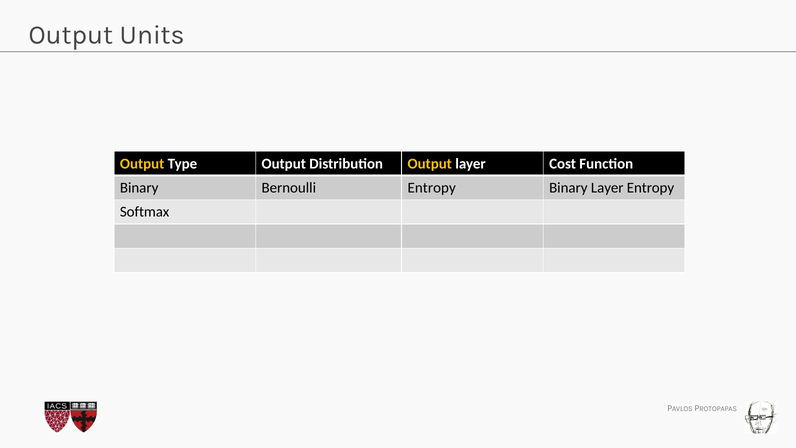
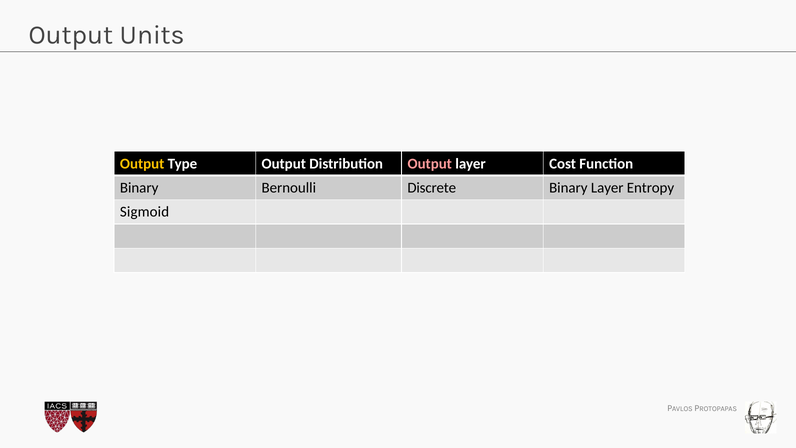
Output colour: yellow -> pink (430, 164)
Bernoulli Entropy: Entropy -> Discrete (432, 188)
Softmax: Softmax -> Sigmoid (145, 212)
